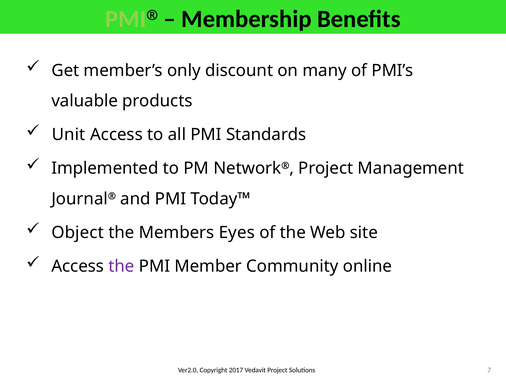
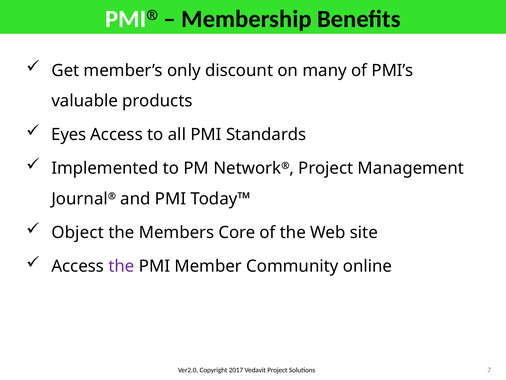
PMI colour: light green -> white (126, 19)
Unit: Unit -> Eyes (69, 134)
Eyes: Eyes -> Core (237, 232)
